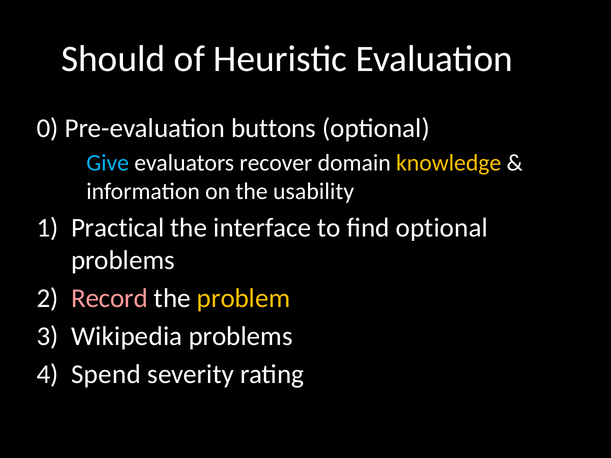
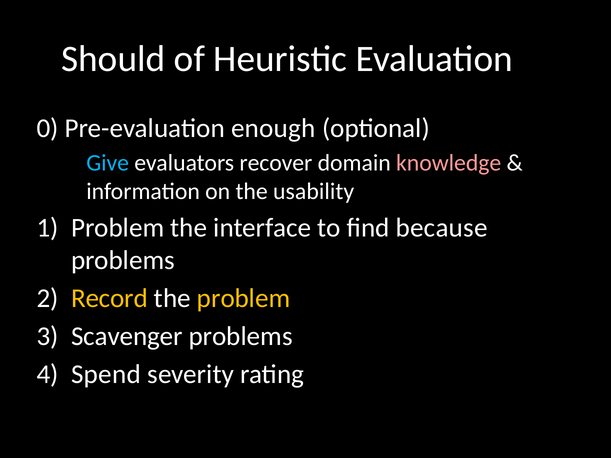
buttons: buttons -> enough (273, 128)
knowledge colour: yellow -> pink (449, 163)
Practical: Practical -> Problem (118, 228)
find optional: optional -> because (442, 228)
Record colour: pink -> yellow (109, 299)
Wikipedia: Wikipedia -> Scavenger (127, 337)
